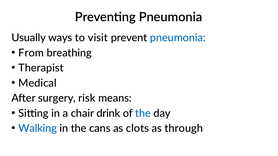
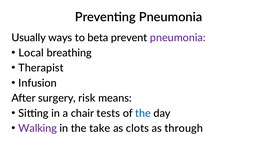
visit: visit -> beta (98, 38)
pneumonia colour: blue -> purple (178, 38)
From: From -> Local (31, 53)
Medical: Medical -> Infusion (38, 83)
drink: drink -> tests (108, 114)
Walking colour: blue -> purple (38, 129)
cans: cans -> take (100, 129)
